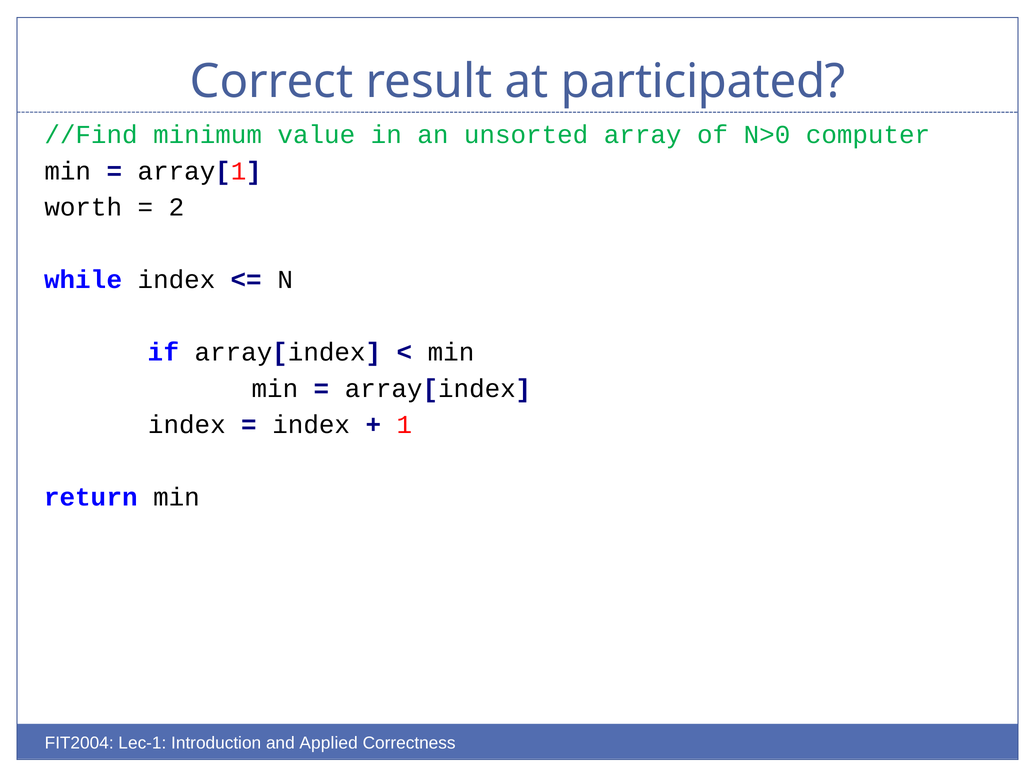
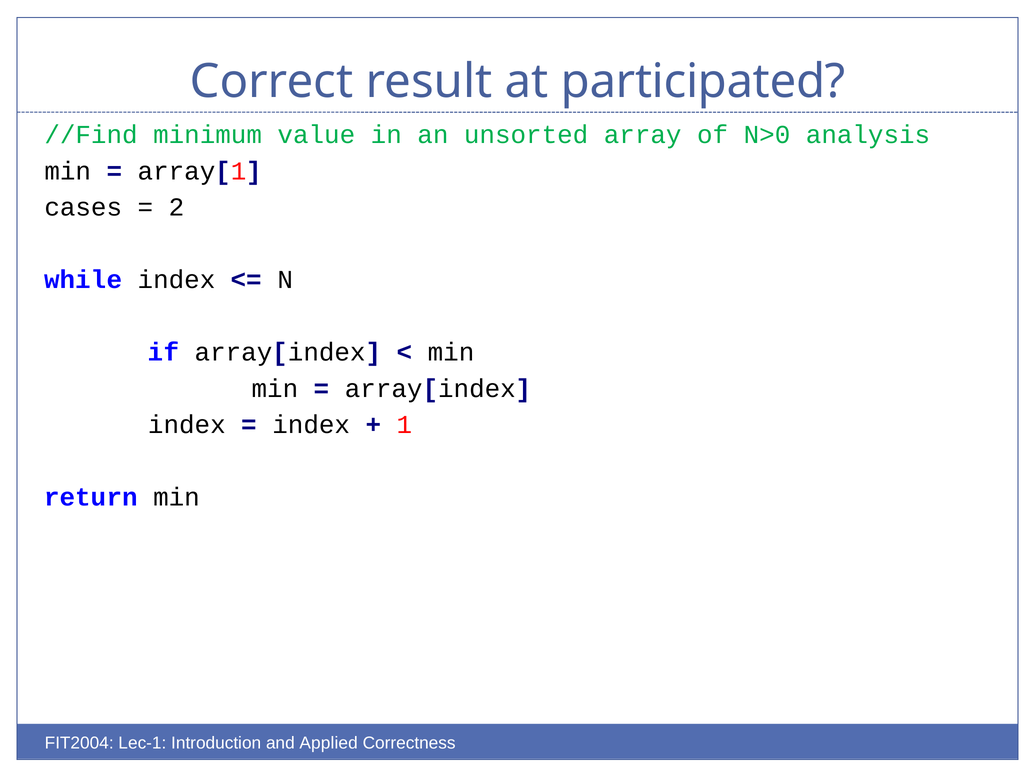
computer: computer -> analysis (868, 135)
worth: worth -> cases (83, 207)
